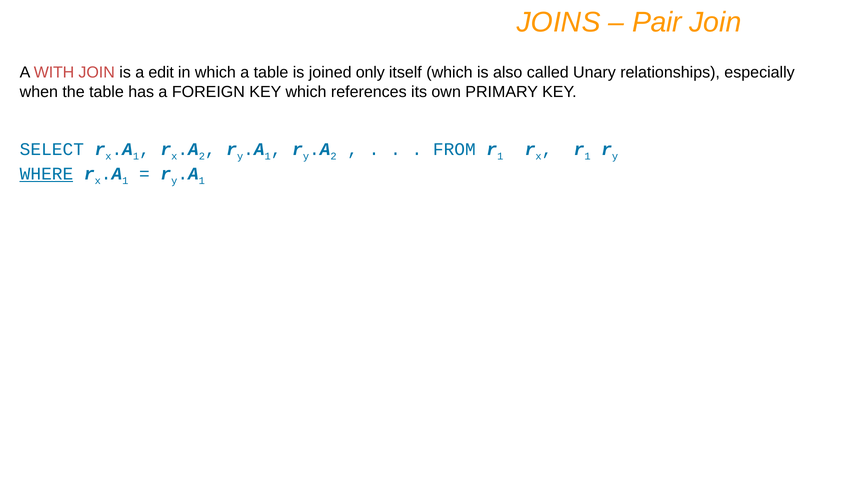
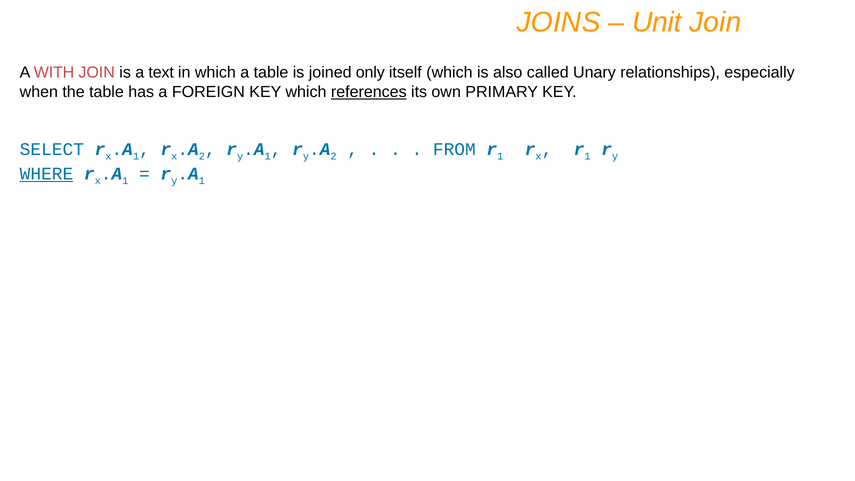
Pair: Pair -> Unit (657, 22)
edit: edit -> text (161, 73)
references underline: none -> present (369, 92)
